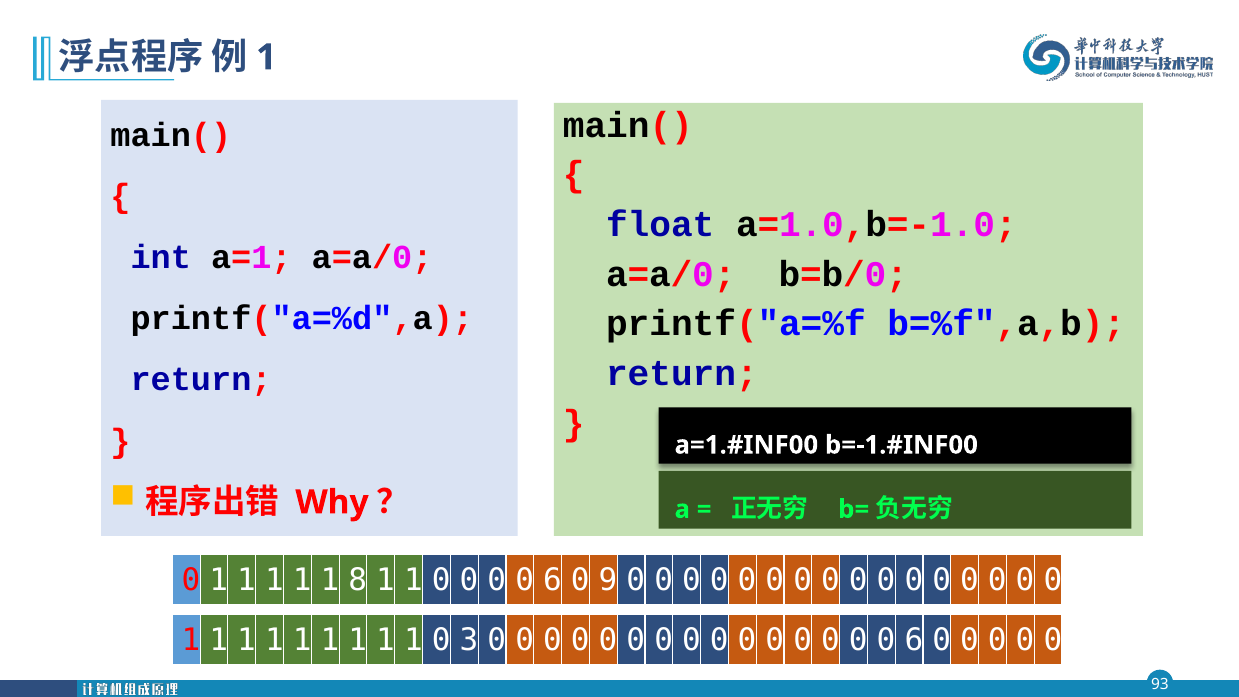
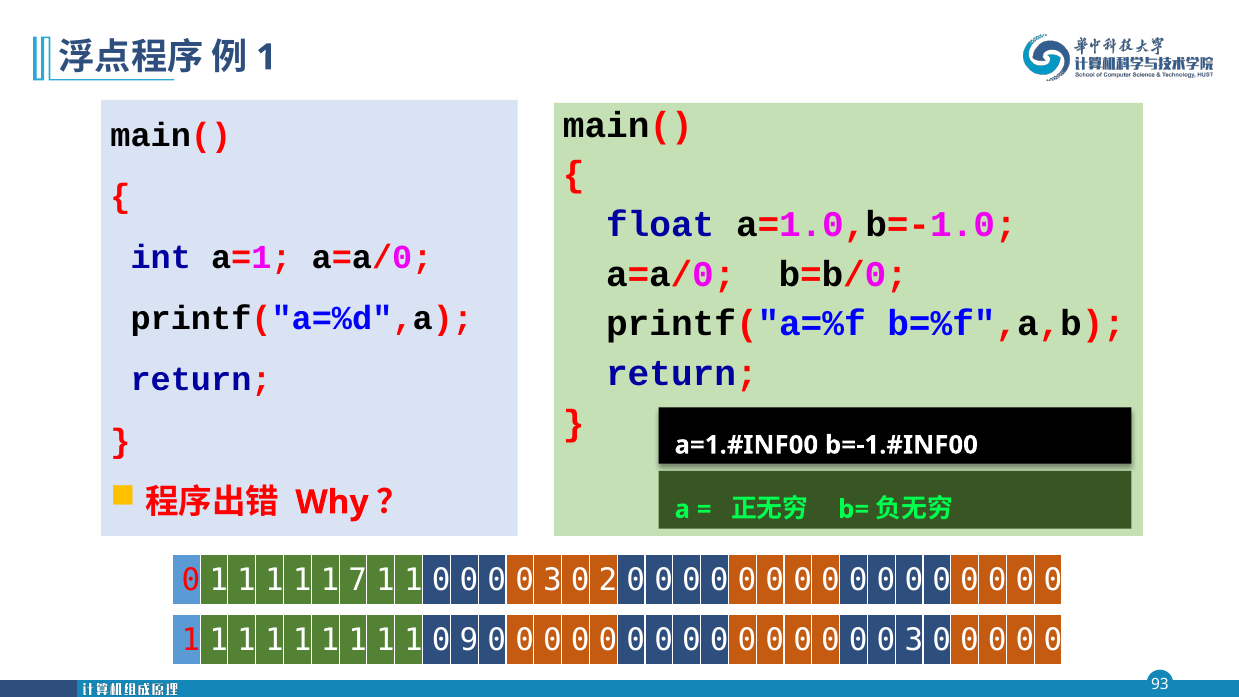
8: 8 -> 7 (358, 581)
6: 6 -> 3 (552, 581)
9: 9 -> 2 (608, 581)
3: 3 -> 9 (469, 640)
6: 6 -> 3 (914, 640)
